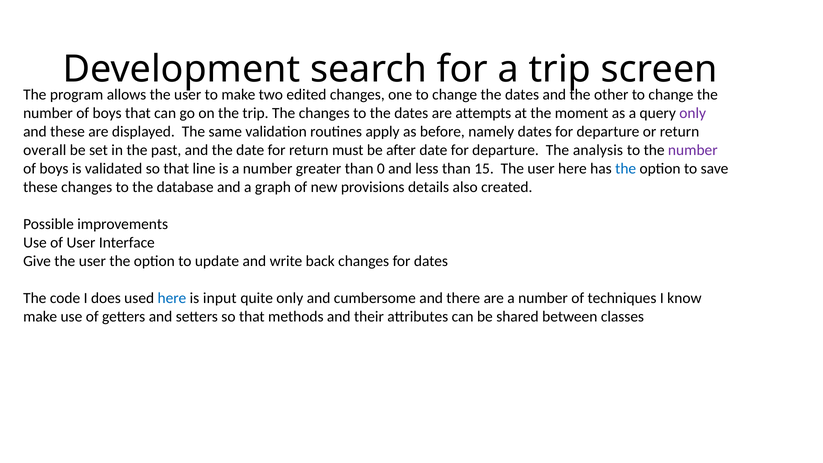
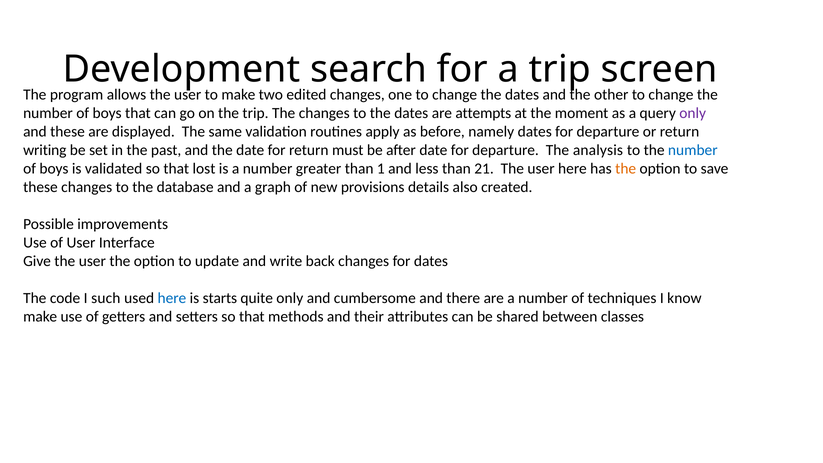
overall: overall -> writing (45, 150)
number colour: purple -> blue (693, 150)
line: line -> lost (204, 169)
0: 0 -> 1 (381, 169)
15: 15 -> 21 (484, 169)
the colour: blue -> orange (626, 169)
does: does -> such (106, 298)
input: input -> starts (220, 298)
